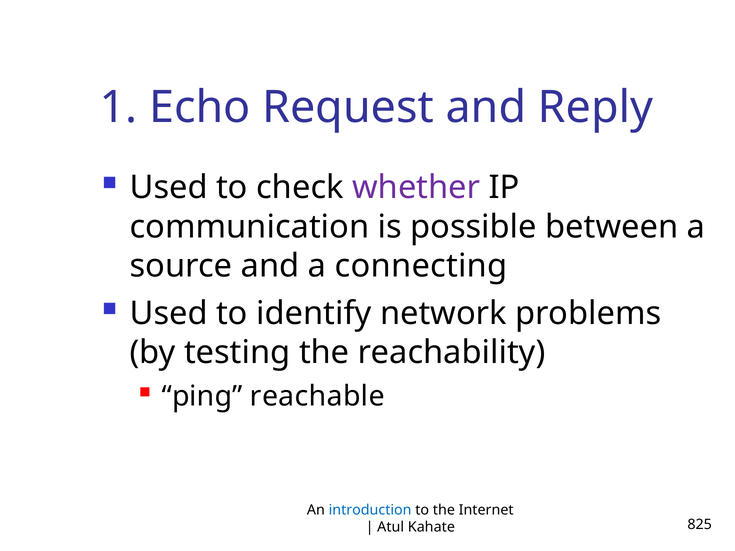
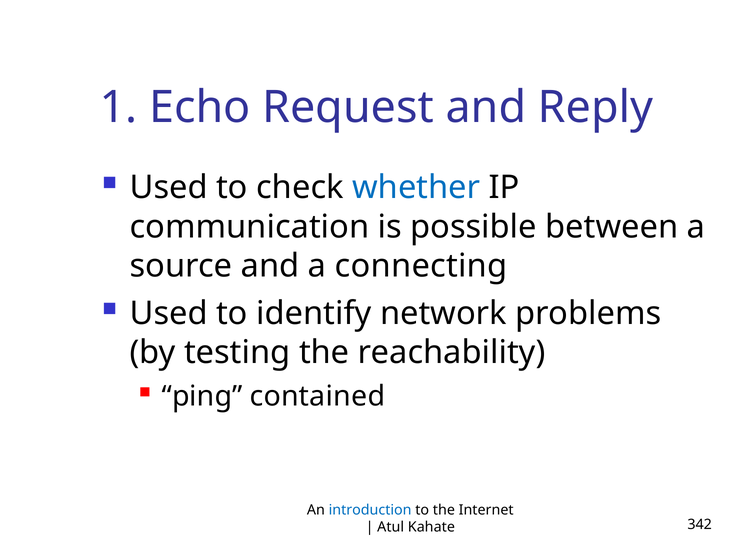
whether colour: purple -> blue (416, 188)
reachable: reachable -> contained (317, 396)
825: 825 -> 342 (700, 525)
